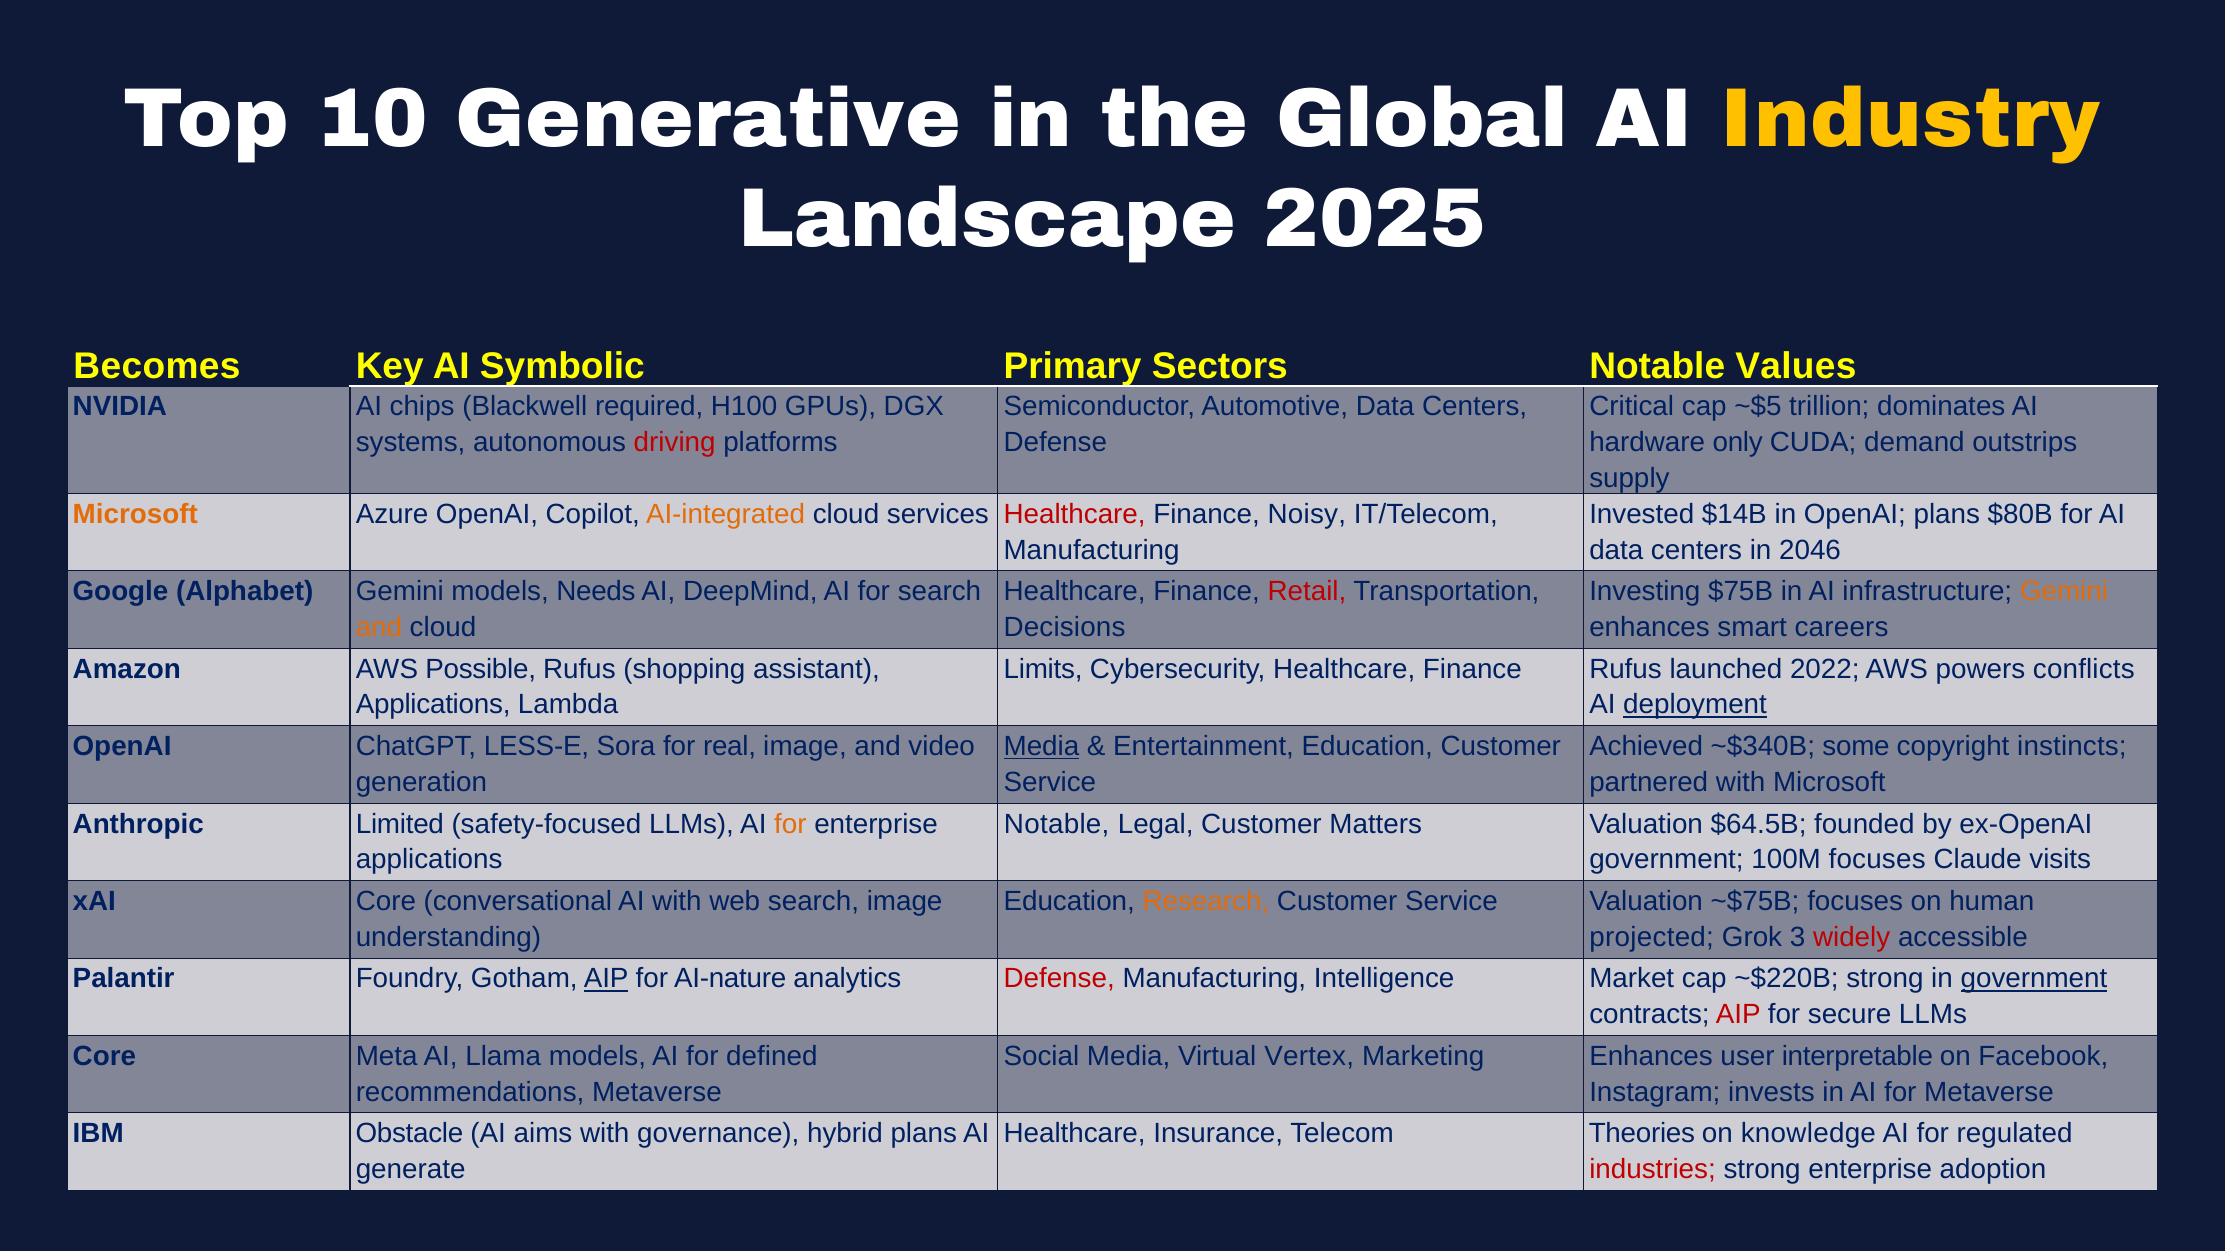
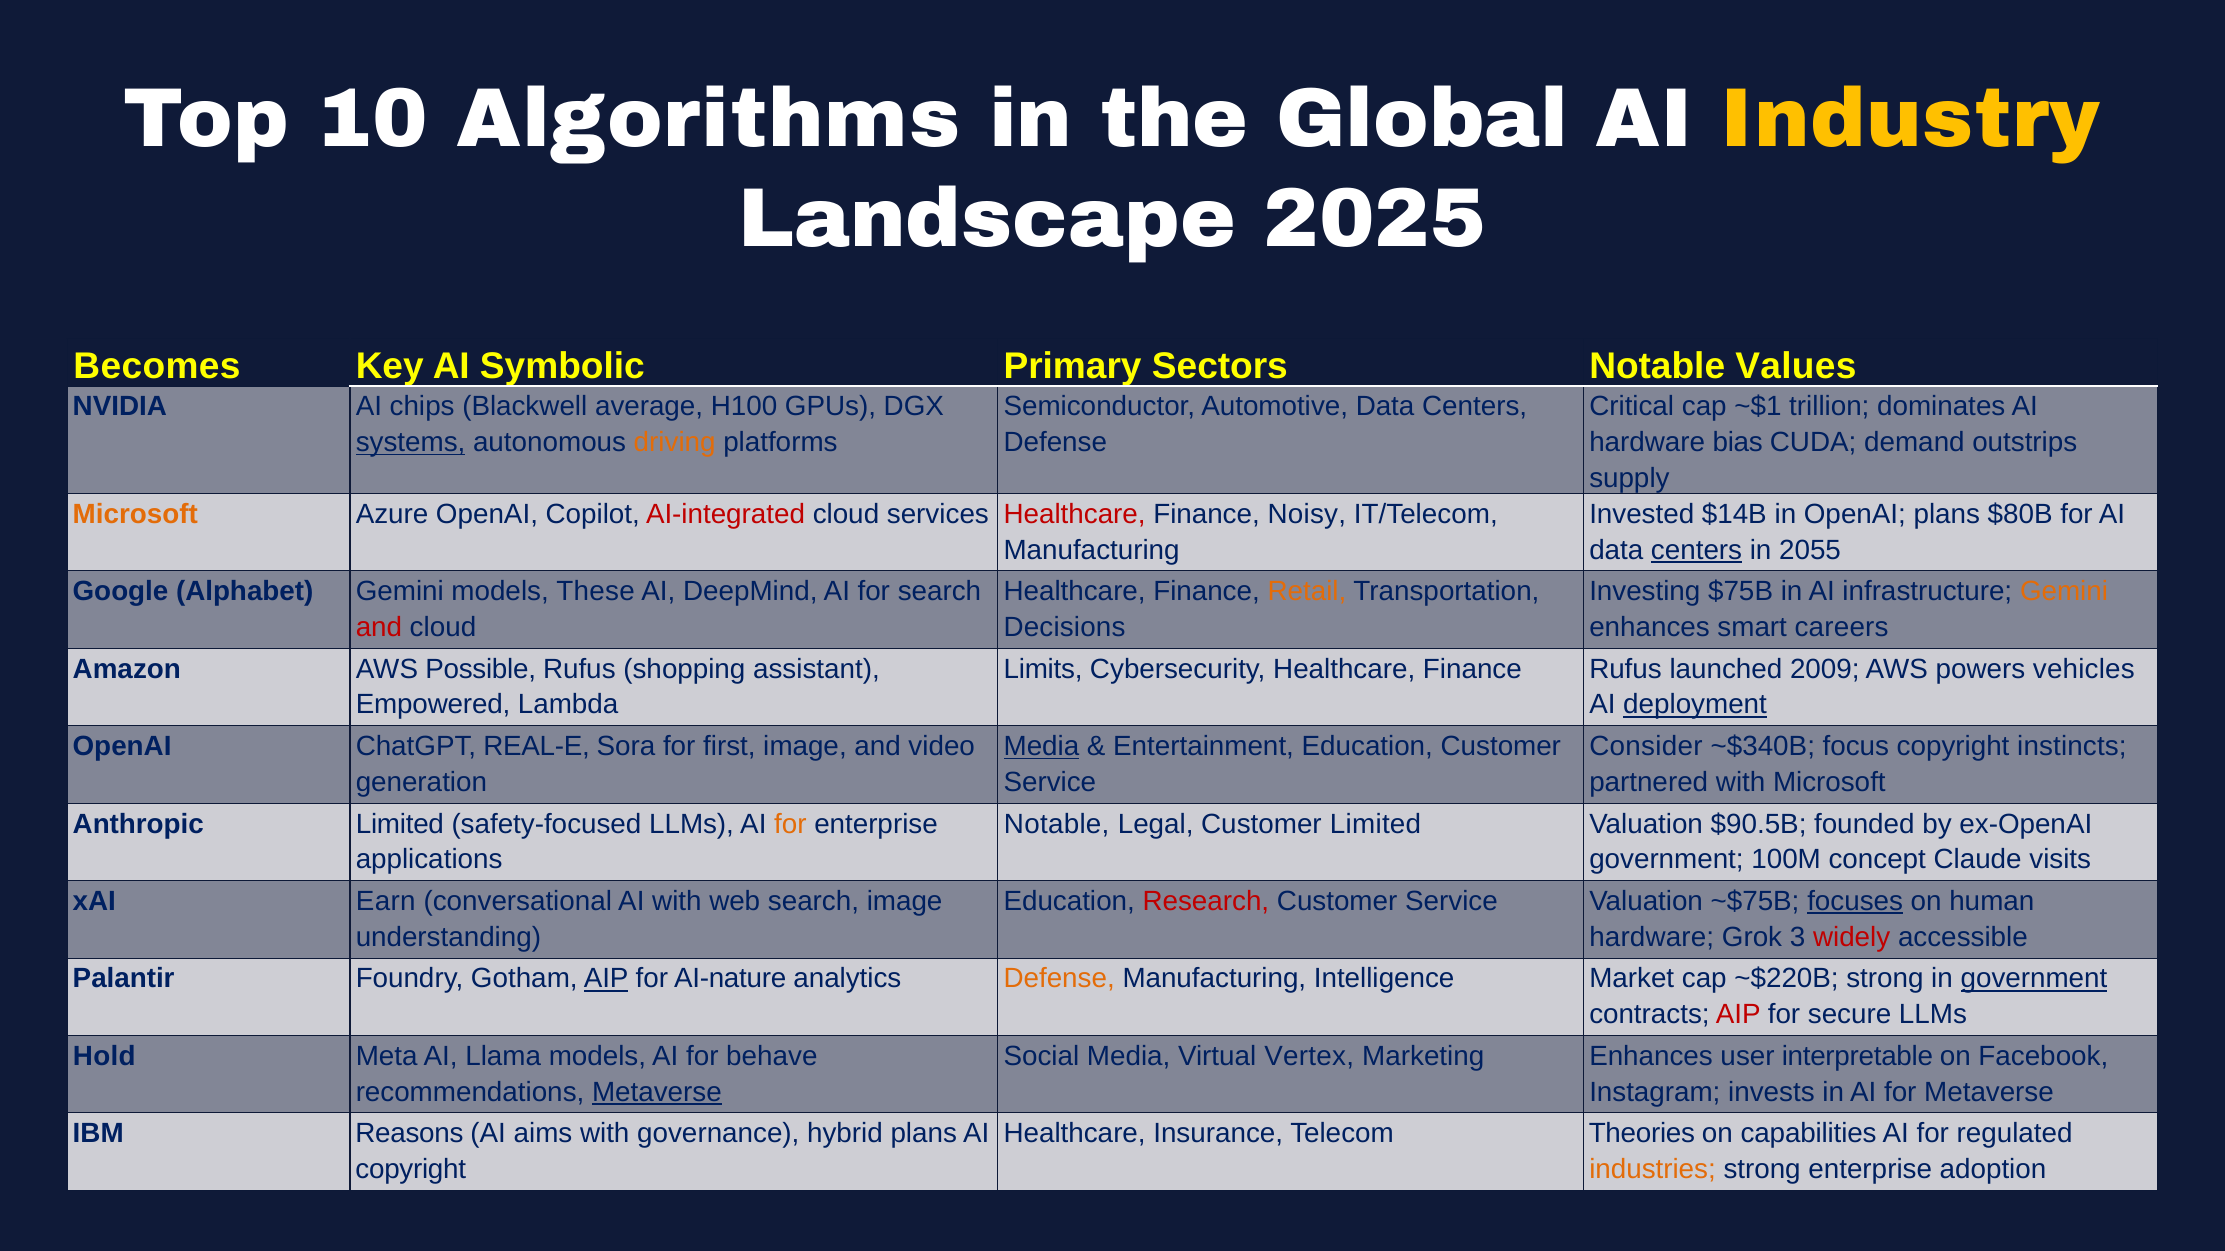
Generative: Generative -> Algorithms (708, 119)
required: required -> average (649, 407)
~$5: ~$5 -> ~$1 (1758, 407)
systems underline: none -> present (411, 443)
driving colour: red -> orange (675, 443)
only: only -> bias (1738, 443)
AI-integrated colour: orange -> red (725, 514)
centers underline: none -> present (1697, 550)
2046: 2046 -> 2055 (1810, 550)
Needs: Needs -> These (596, 592)
Retail colour: red -> orange (1307, 592)
and colour: orange -> red (379, 628)
2022: 2022 -> 2009 (1825, 669)
conflicts: conflicts -> vehicles (2084, 669)
Applications: Applications -> Empowered (433, 705)
LESS-E: LESS-E -> REAL-E (537, 747)
real: real -> first (729, 747)
Achieved: Achieved -> Consider (1646, 747)
some: some -> focus (1856, 747)
Customer Matters: Matters -> Limited (1376, 824)
$64.5B: $64.5B -> $90.5B (1759, 824)
100M focuses: focuses -> concept (1877, 860)
xAI Core: Core -> Earn (386, 902)
Research colour: orange -> red (1206, 902)
focuses underline: none -> present (1855, 902)
projected: projected -> hardware (1652, 937)
Defense colour: red -> orange (1059, 979)
Core: Core -> Hold (104, 1057)
defined: defined -> behave (772, 1057)
Metaverse underline: none -> present (657, 1092)
Obstacle: Obstacle -> Reasons (409, 1134)
knowledge: knowledge -> capabilities (1809, 1134)
generate: generate -> copyright (411, 1170)
industries colour: red -> orange (1653, 1170)
